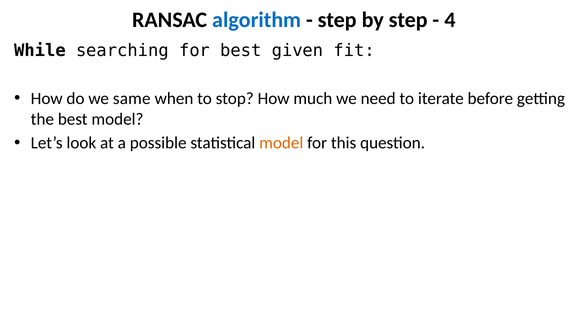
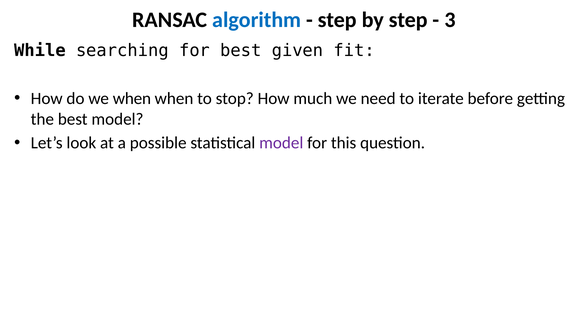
4: 4 -> 3 (450, 20)
we same: same -> when (132, 98)
model colour: orange -> purple (281, 143)
